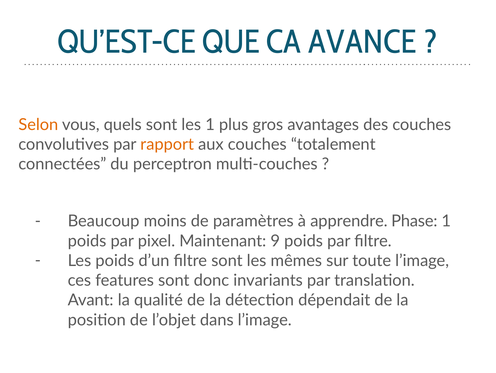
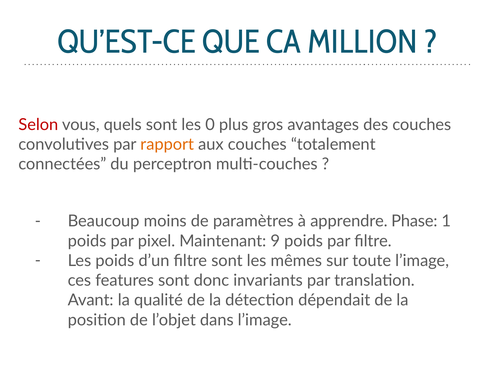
AVANCE: AVANCE -> MILLION (362, 42)
Selon colour: orange -> red (38, 125)
les 1: 1 -> 0 (210, 125)
